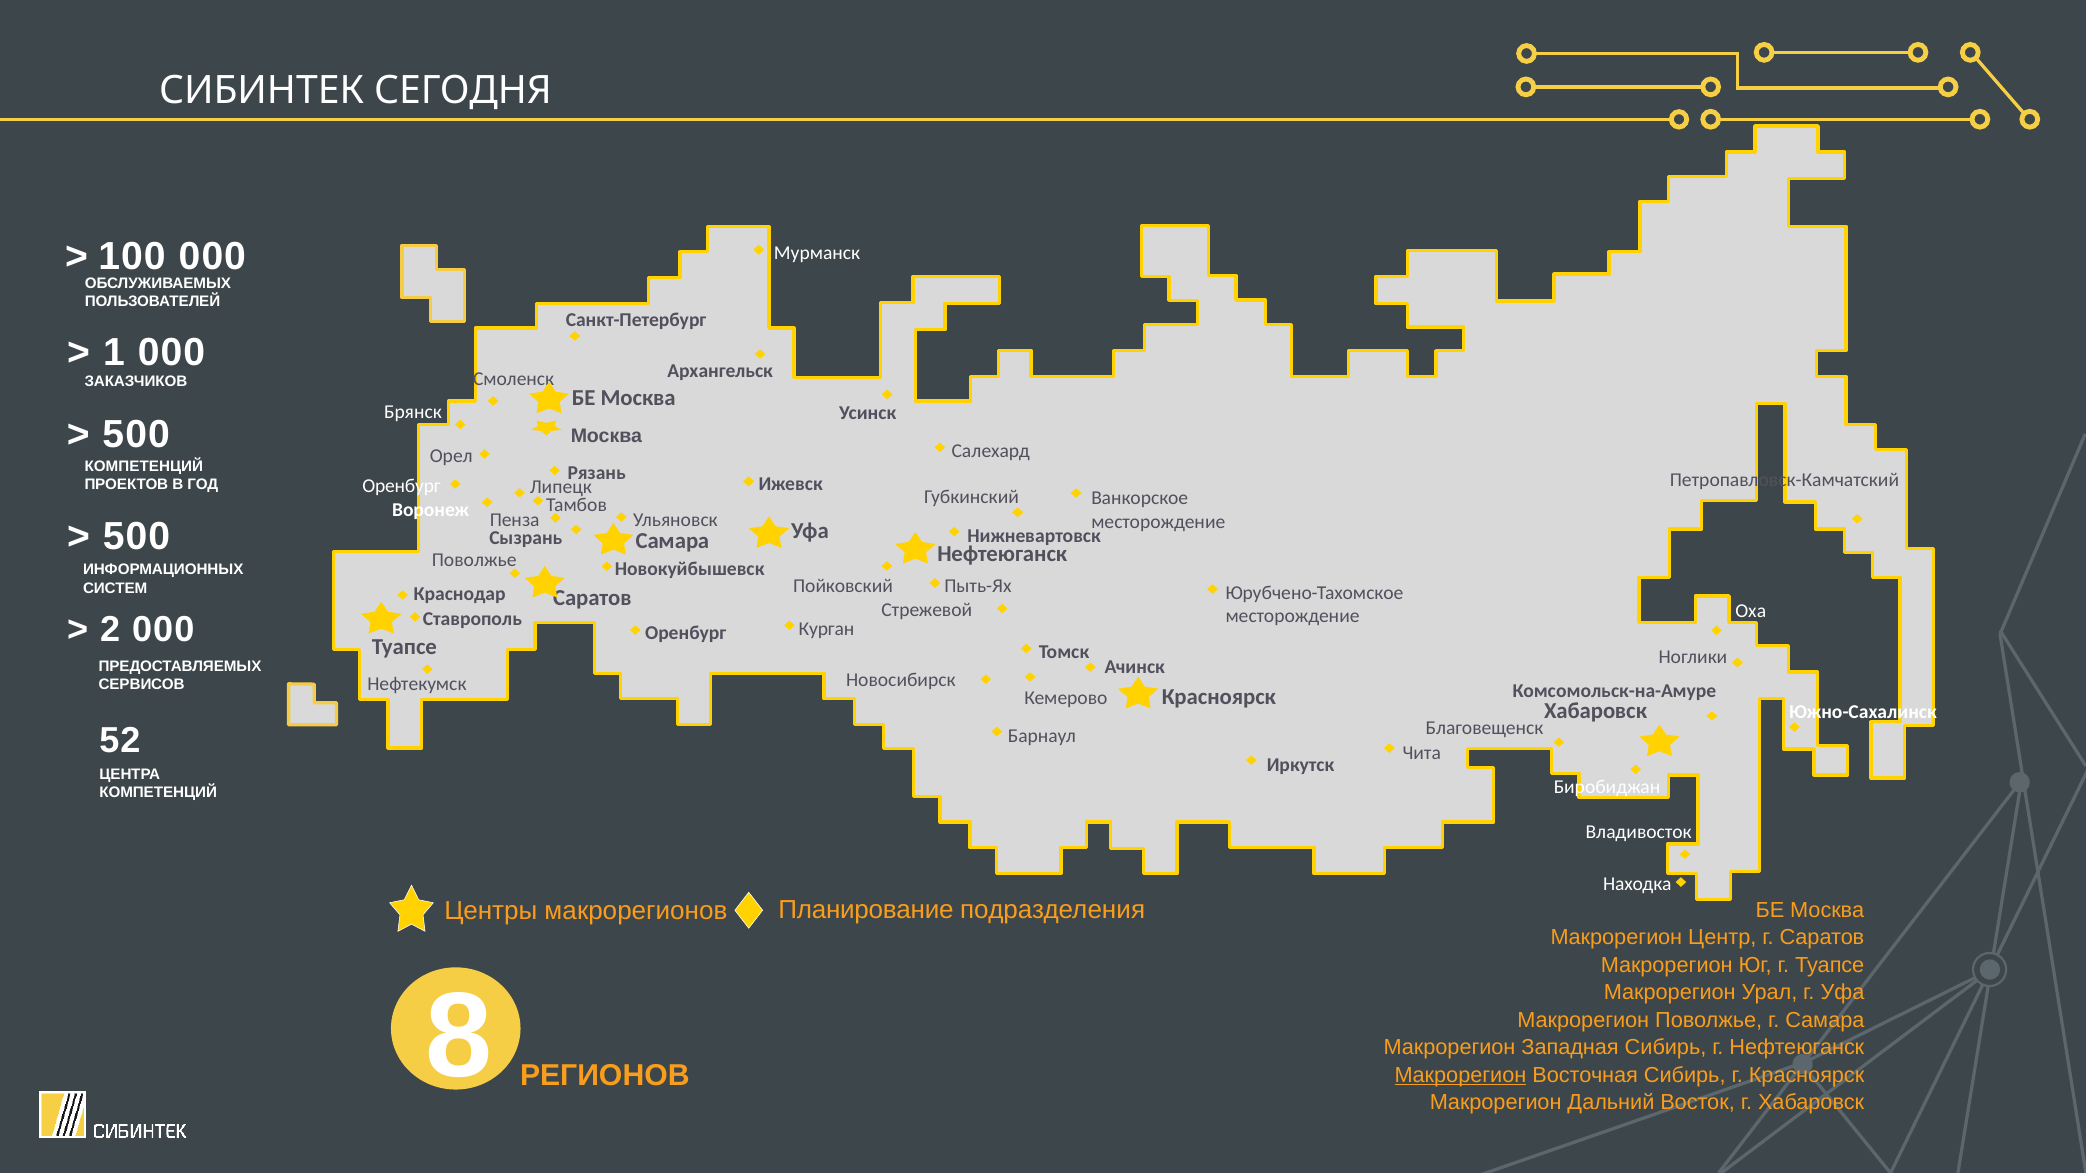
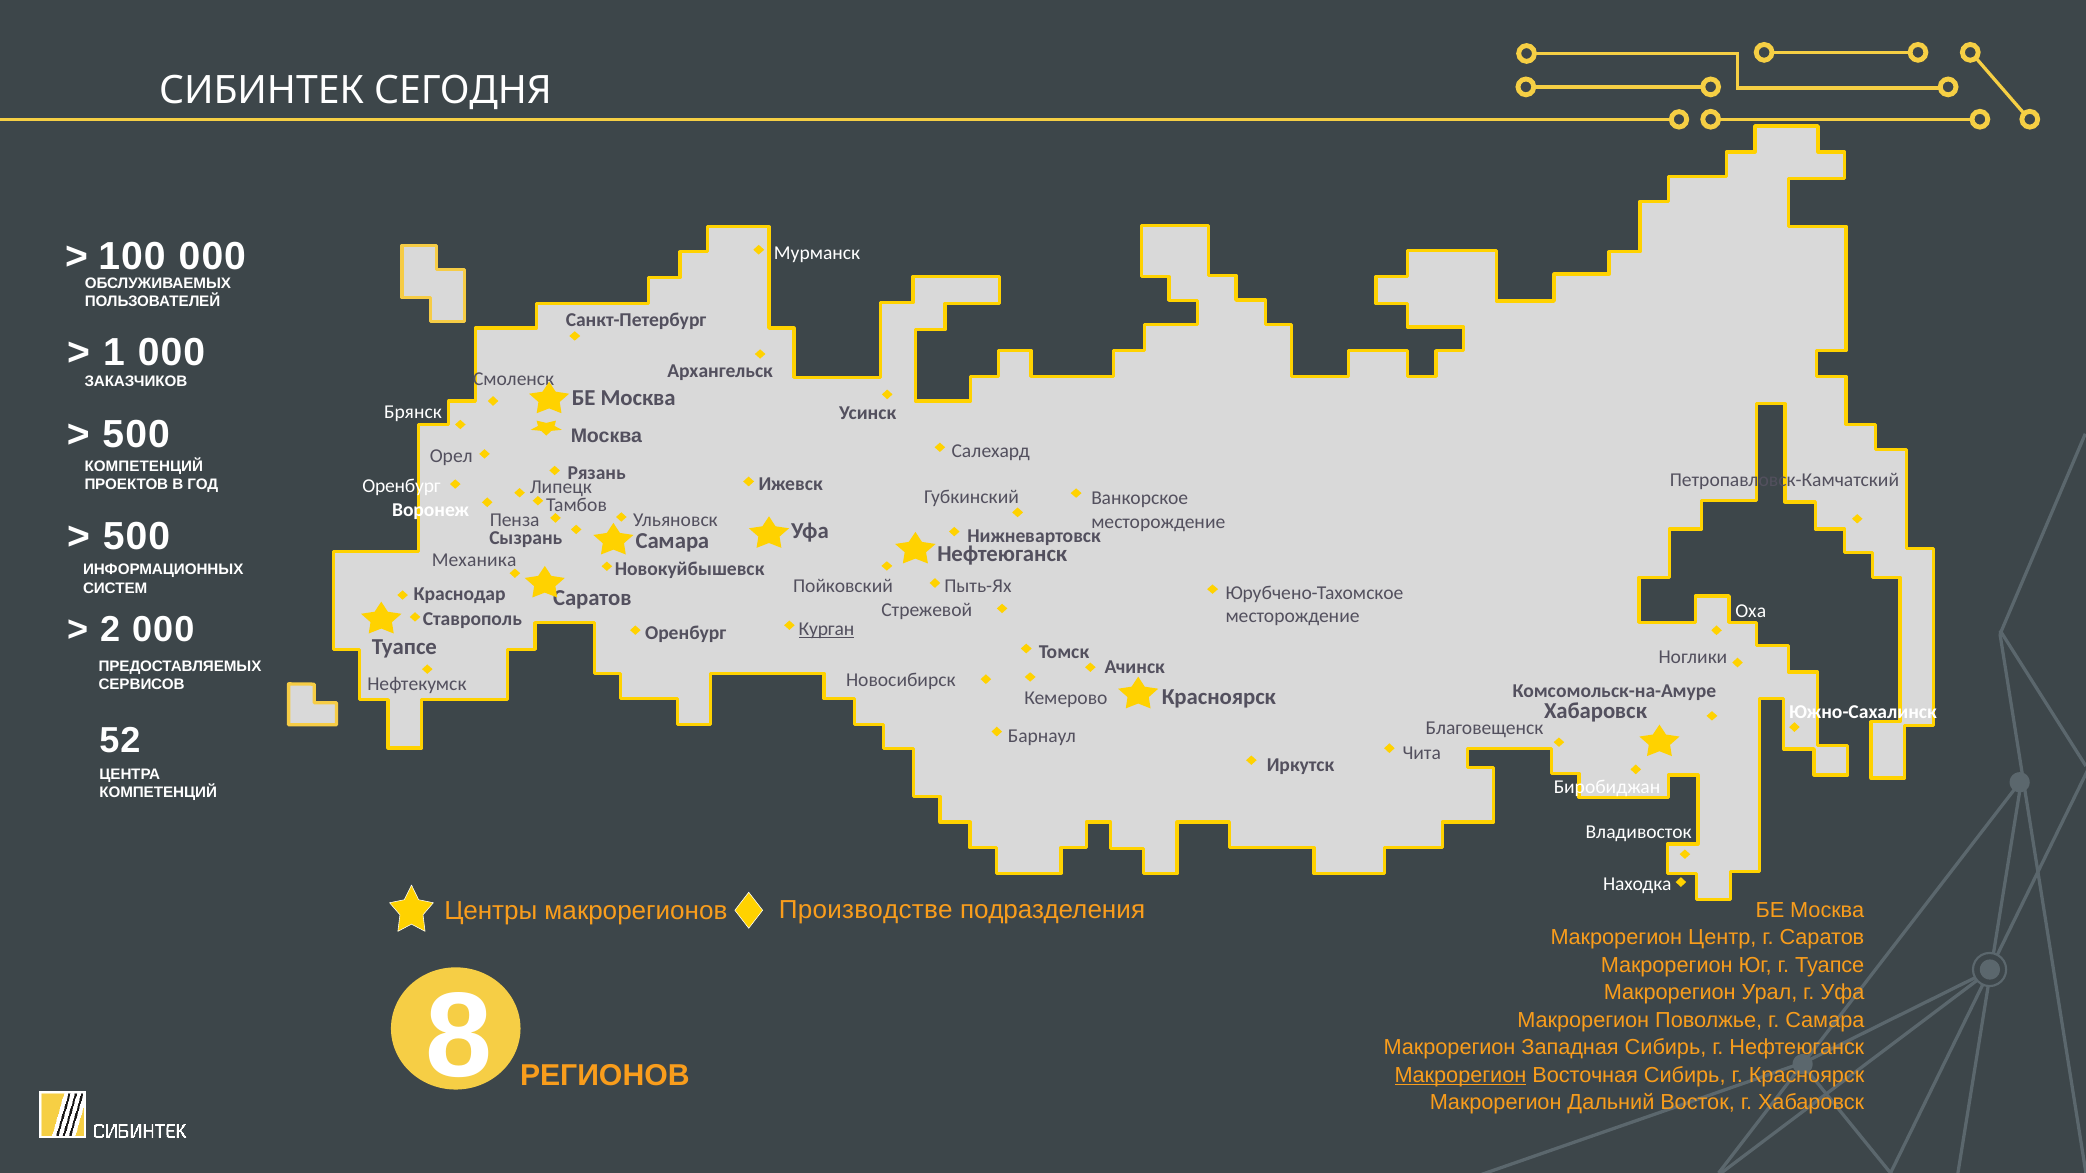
Поволжье: Поволжье -> Механика (474, 560)
Курган underline: none -> present (826, 629)
Планирование: Планирование -> Производстве (866, 911)
